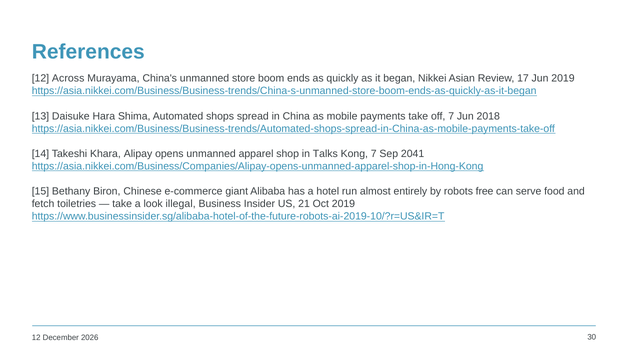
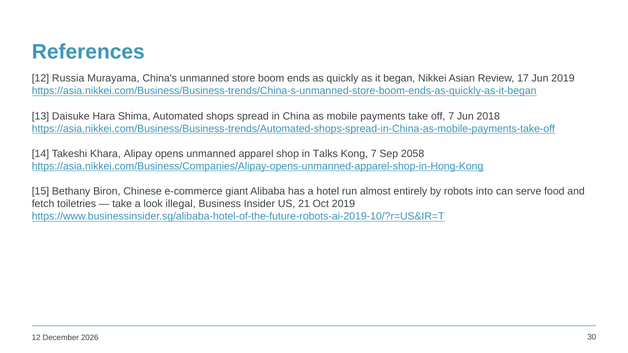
Across: Across -> Russia (68, 79)
2041: 2041 -> 2058 (413, 154)
free: free -> into (484, 192)
